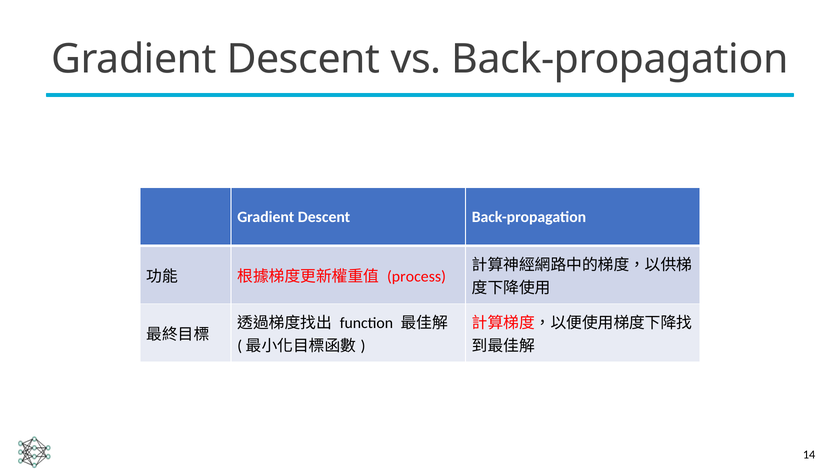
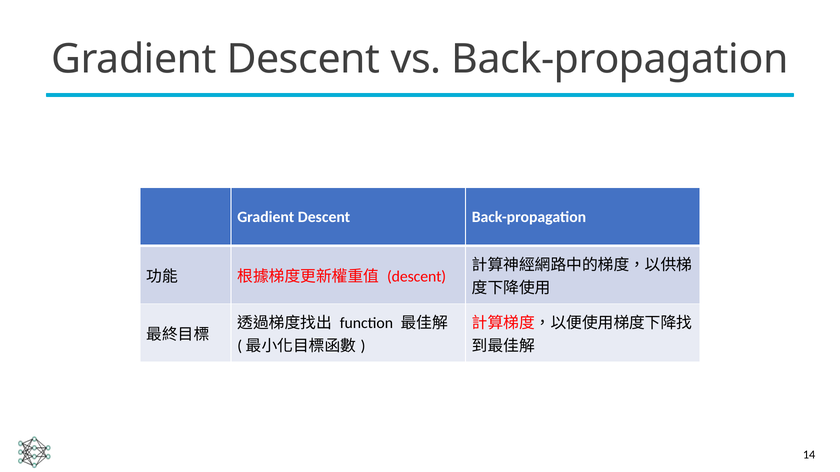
process: process -> descent (417, 277)
